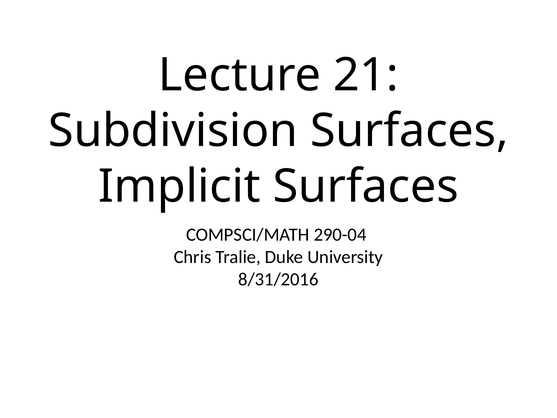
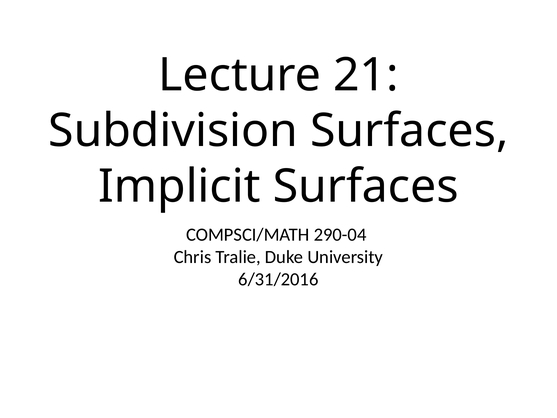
8/31/2016: 8/31/2016 -> 6/31/2016 (278, 279)
